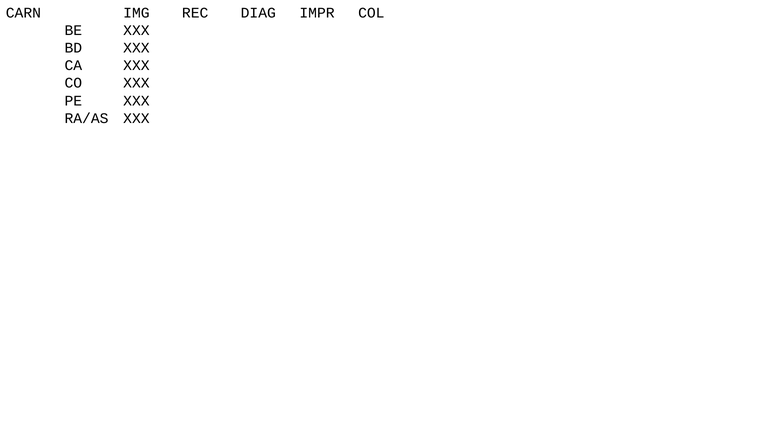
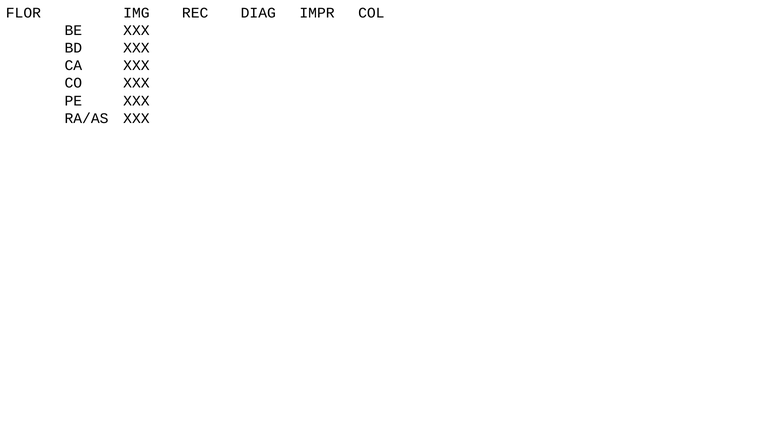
CARN: CARN -> FLOR (23, 13)
